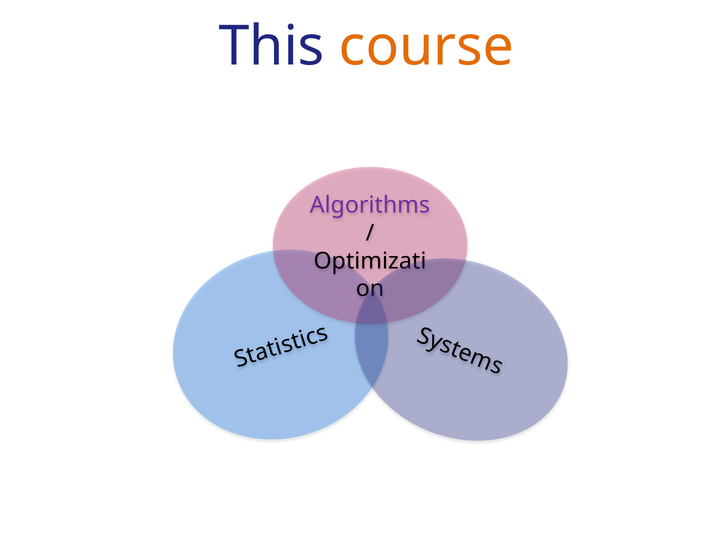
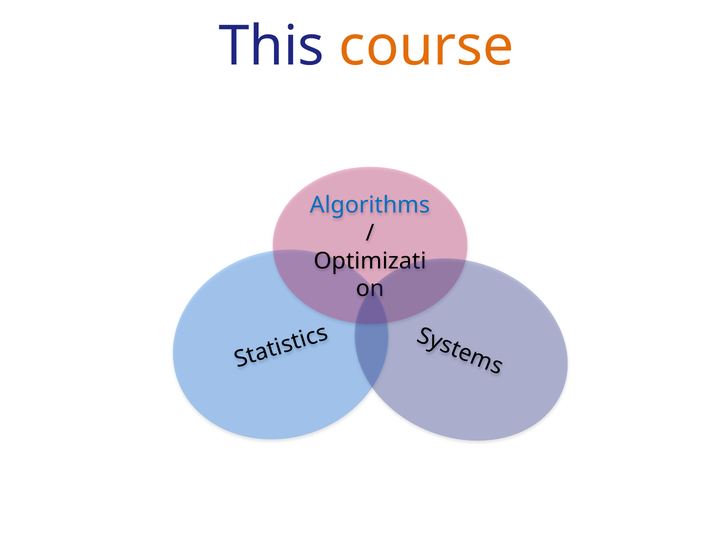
Algorithms colour: purple -> blue (370, 205)
